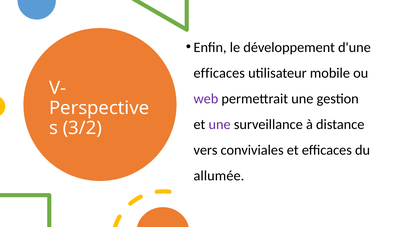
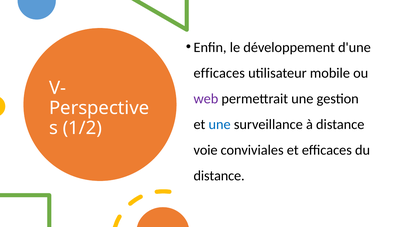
une colour: purple -> blue (220, 125)
3/2: 3/2 -> 1/2 (82, 128)
vers: vers -> voie (206, 150)
allumée: allumée -> distance (219, 176)
